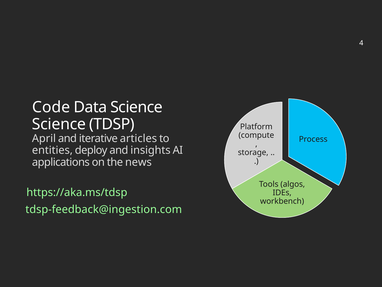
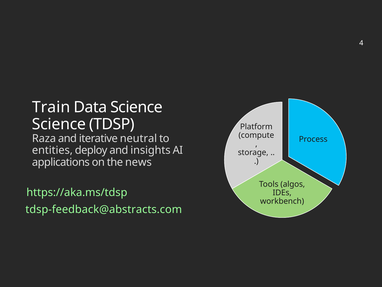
Code: Code -> Train (51, 107)
April: April -> Raza (44, 138)
articles: articles -> neutral (138, 138)
tdsp-feedback@ingestion.com: tdsp-feedback@ingestion.com -> tdsp-feedback@abstracts.com (104, 209)
